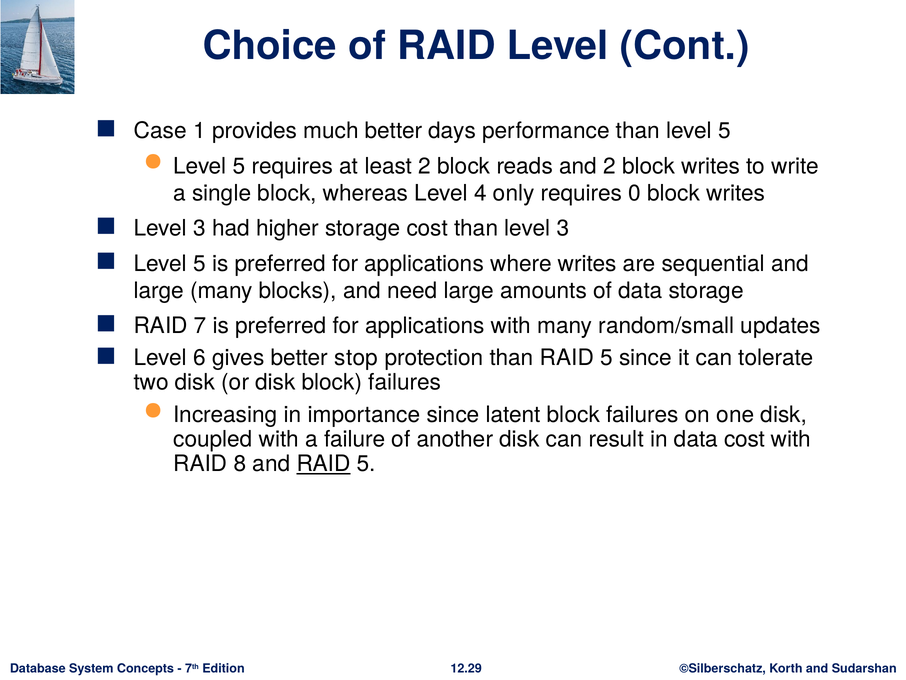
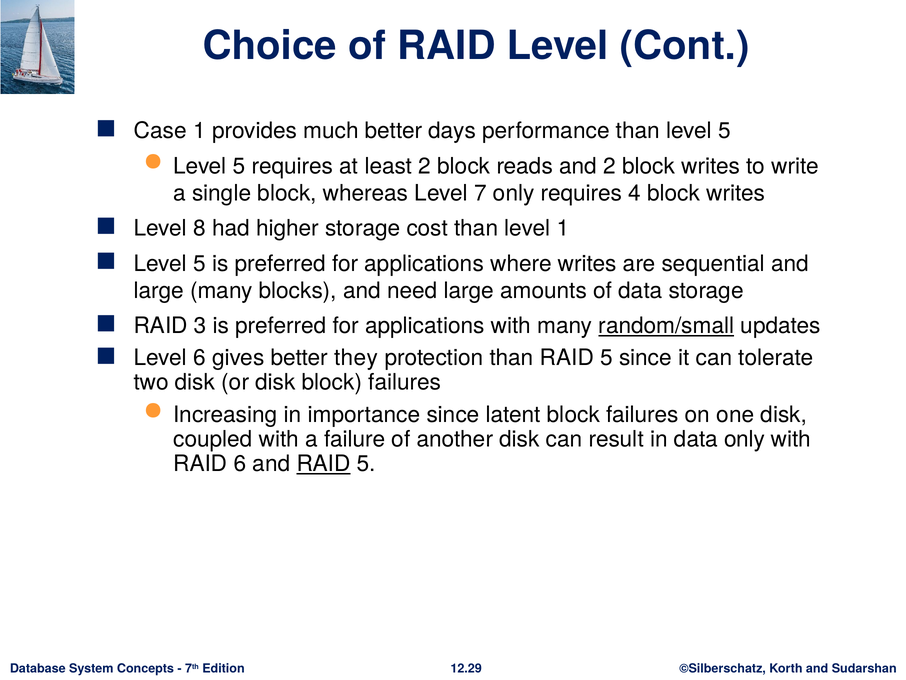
4: 4 -> 7 (480, 193)
0: 0 -> 4 (635, 193)
3: 3 -> 8 (199, 228)
than level 3: 3 -> 1 (563, 228)
7: 7 -> 3 (200, 326)
random/small underline: none -> present (666, 326)
stop: stop -> they (356, 358)
data cost: cost -> only (744, 439)
RAID 8: 8 -> 6 (240, 464)
